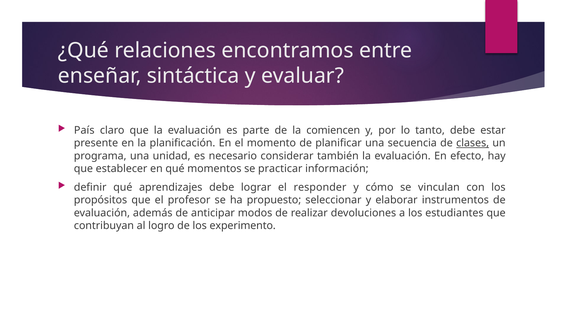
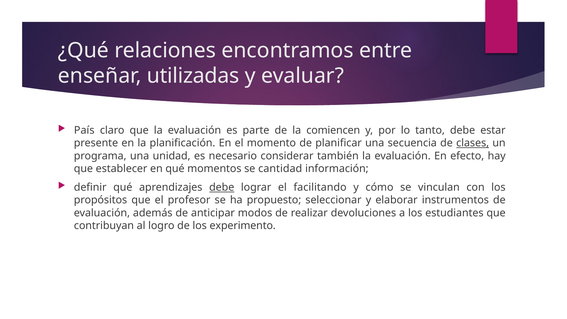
sintáctica: sintáctica -> utilizadas (193, 76)
practicar: practicar -> cantidad (280, 169)
debe underline: none -> present (222, 187)
responder: responder -> facilitando (320, 187)
